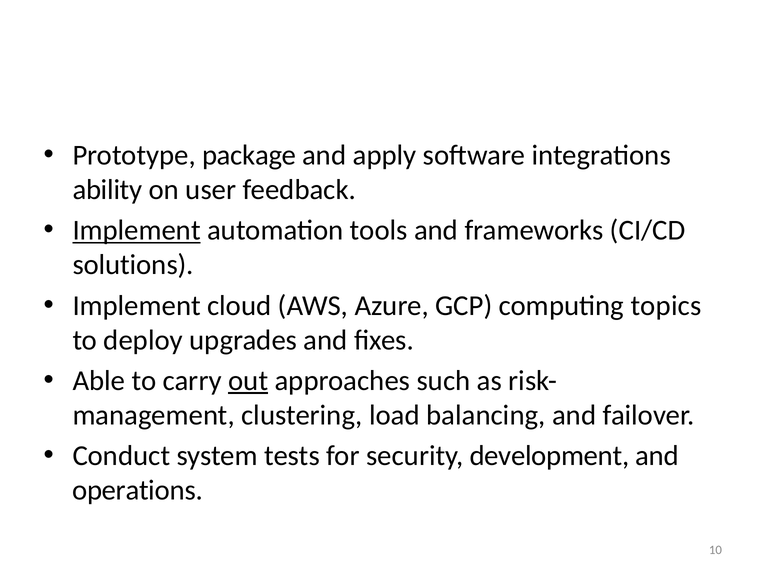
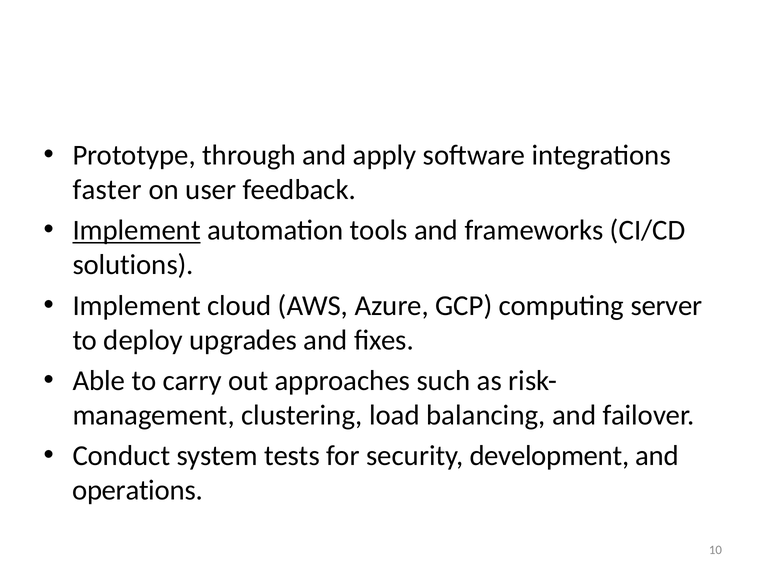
package: package -> through (249, 155)
ability: ability -> faster (107, 190)
topics: topics -> server (666, 305)
out underline: present -> none (248, 381)
